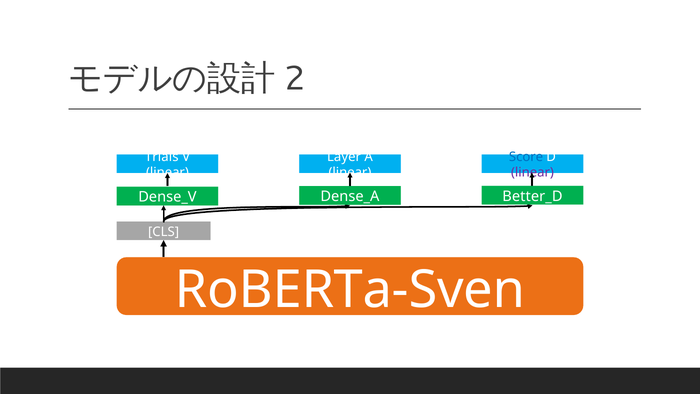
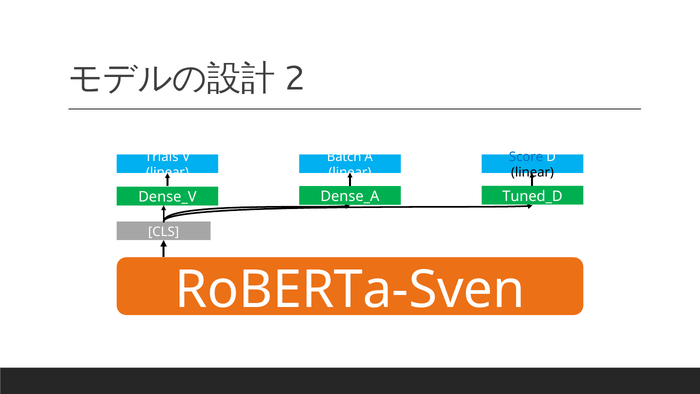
Layer: Layer -> Batch (344, 157)
linear colour: purple -> black (532, 172)
Better_D: Better_D -> Tuned_D (532, 196)
